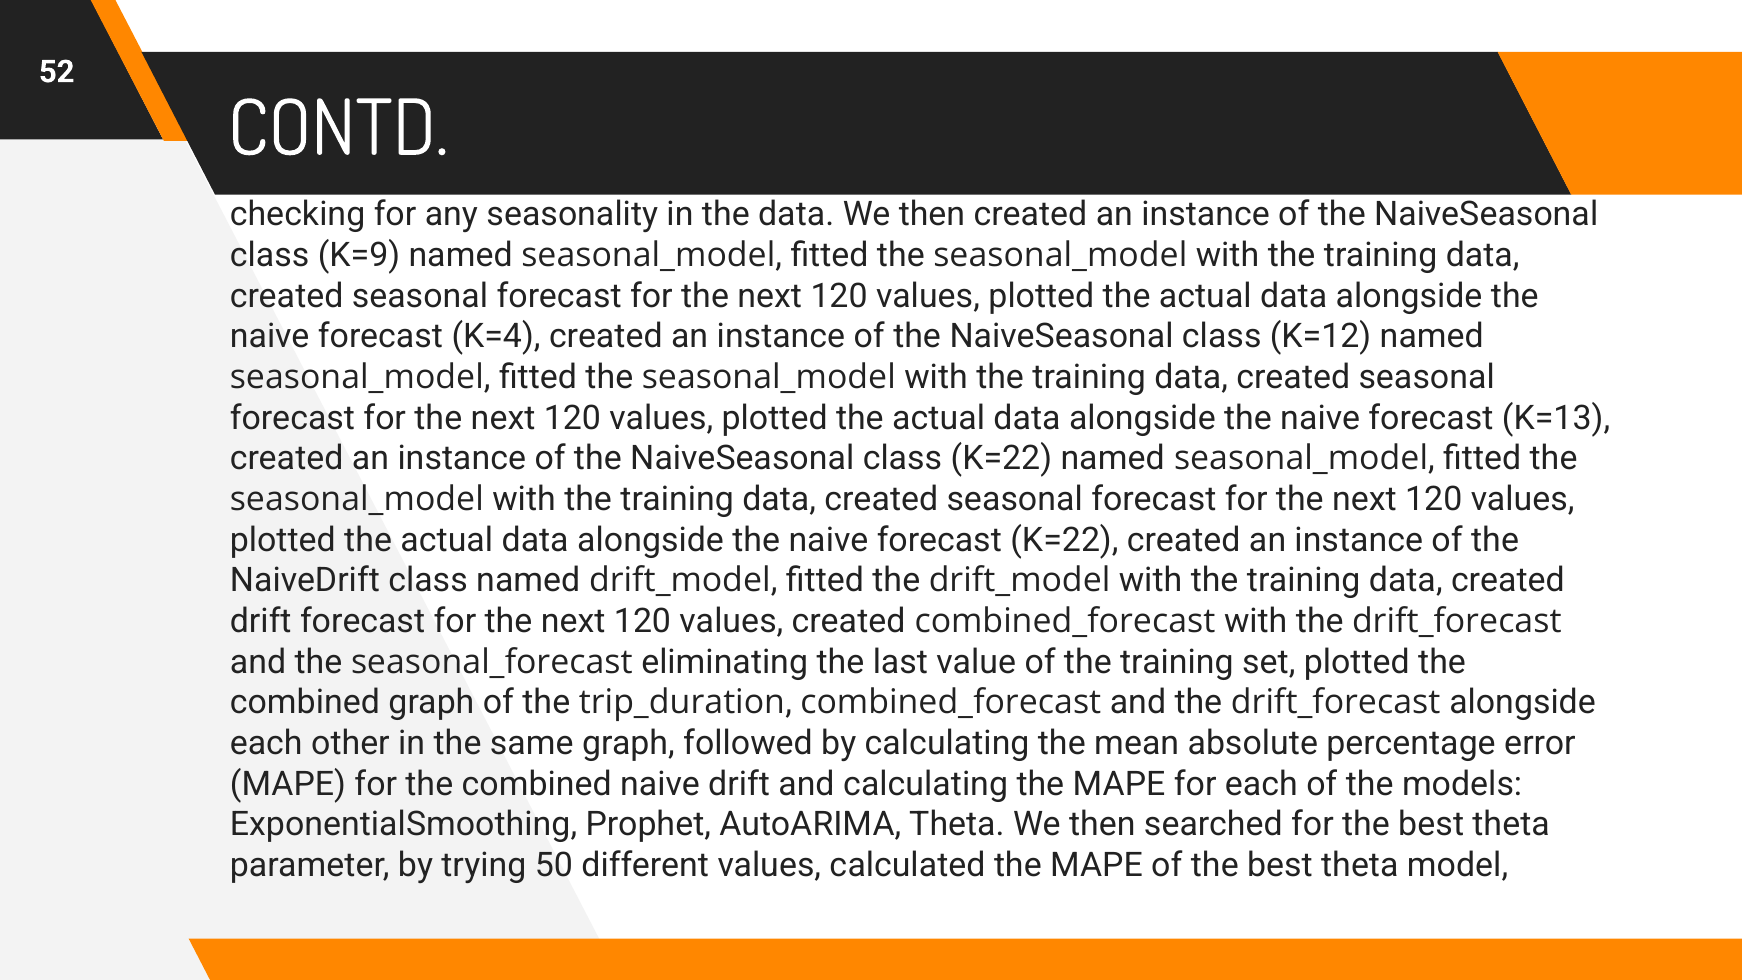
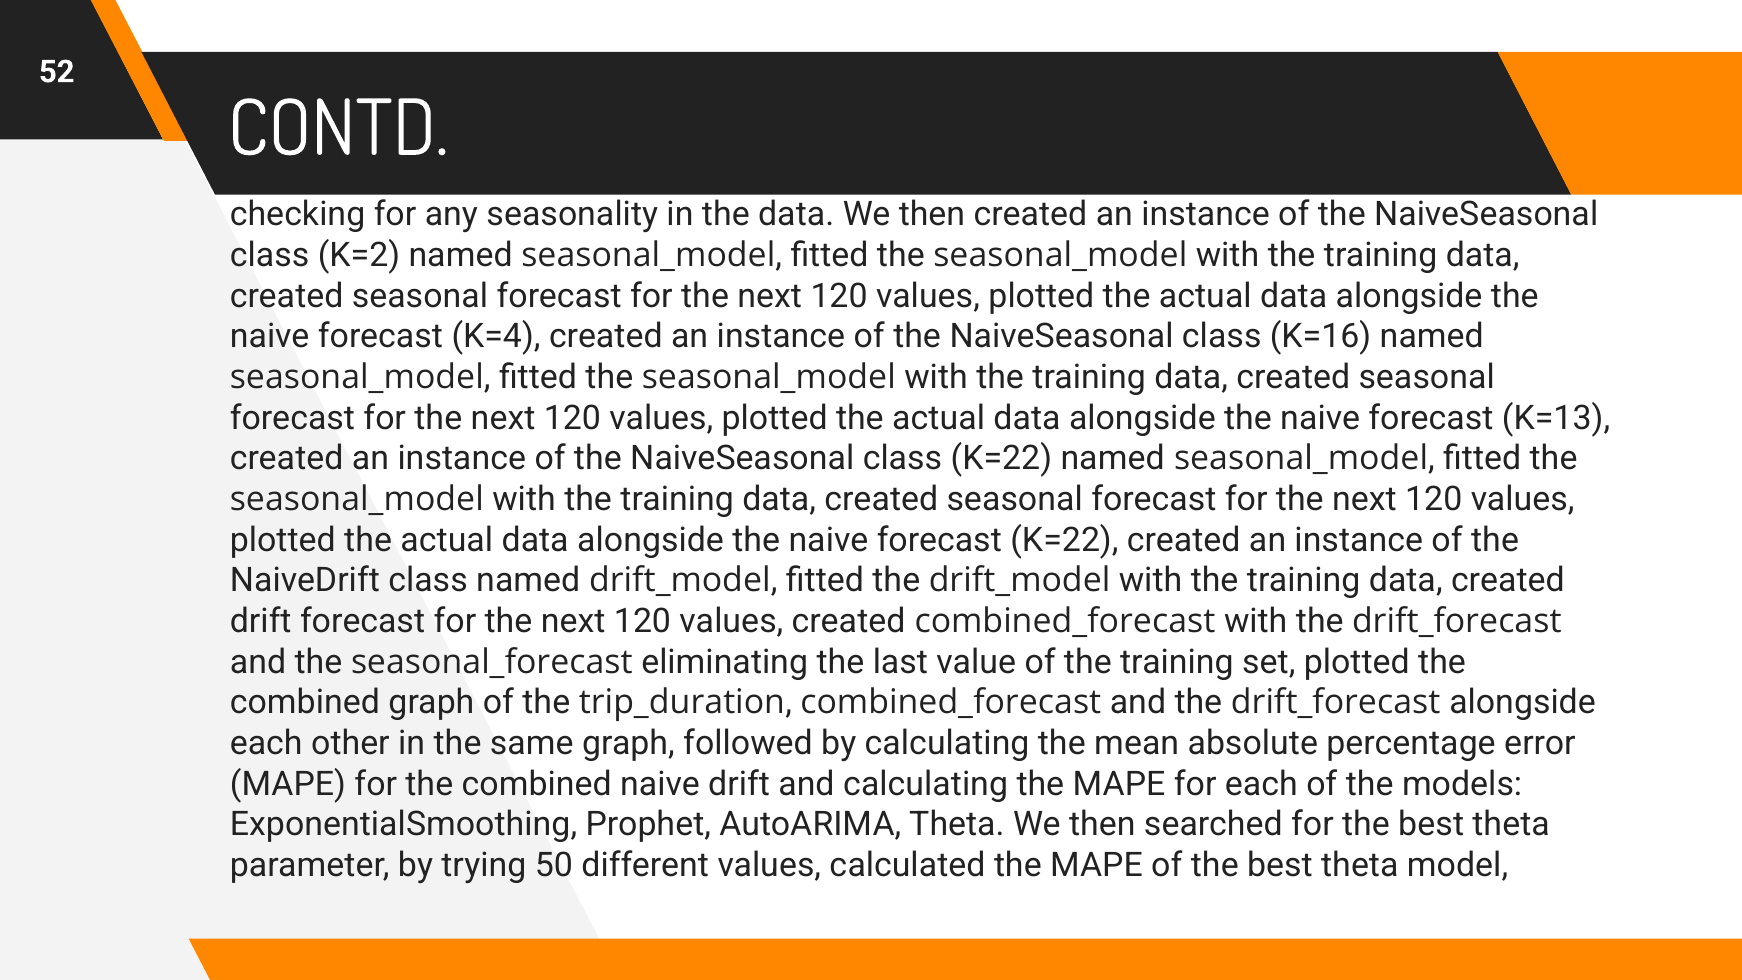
K=9: K=9 -> K=2 (359, 255)
K=12: K=12 -> K=16 (1321, 337)
